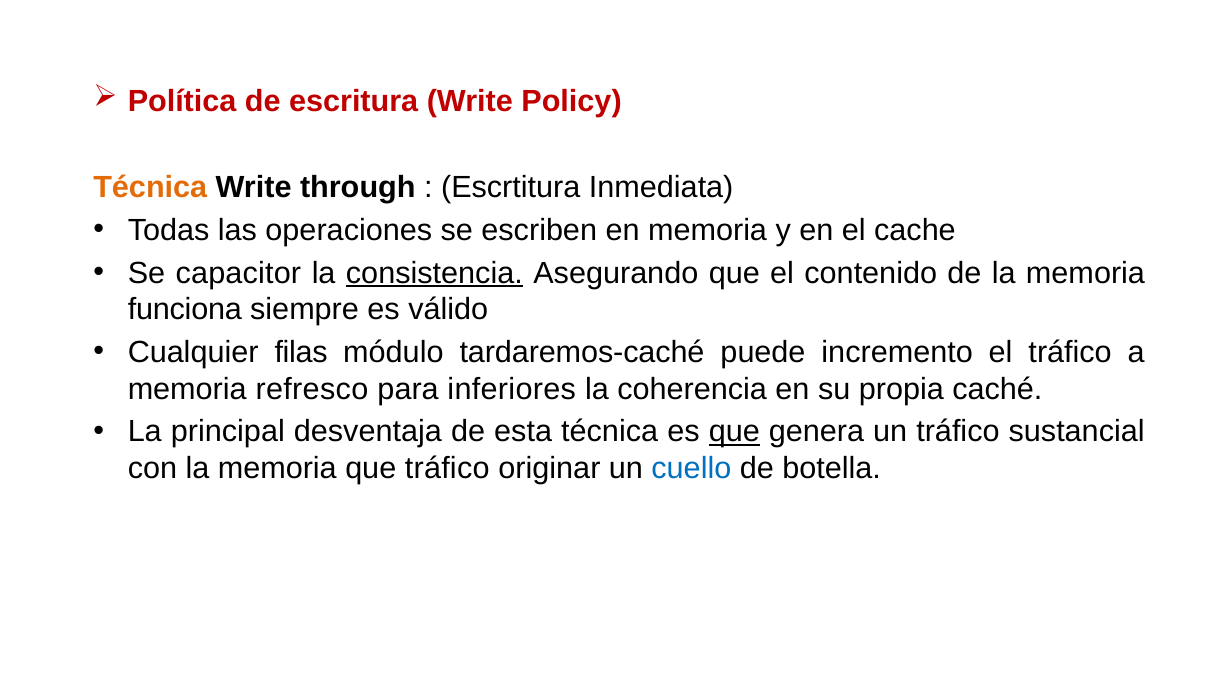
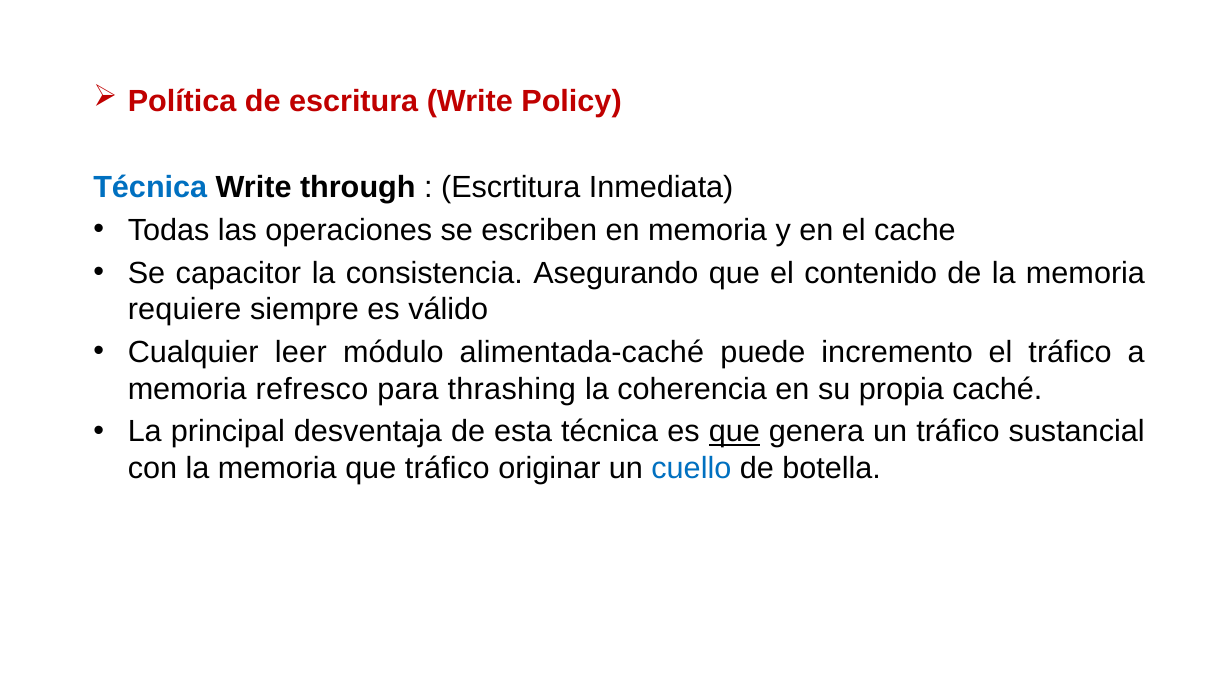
Técnica colour: orange -> blue (150, 187)
consistencia underline: present -> none (434, 273)
funciona: funciona -> requiere (185, 310)
filas: filas -> leer (301, 353)
tardaremos-caché: tardaremos-caché -> alimentada-caché (582, 353)
inferiores: inferiores -> thrashing (512, 389)
